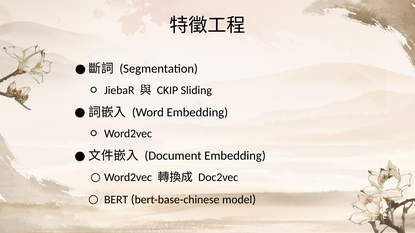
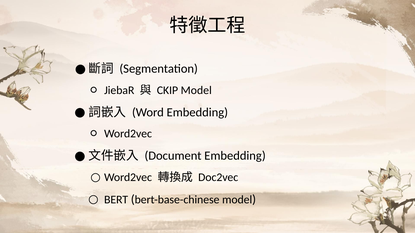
CKIP Sliding: Sliding -> Model (196, 90)
